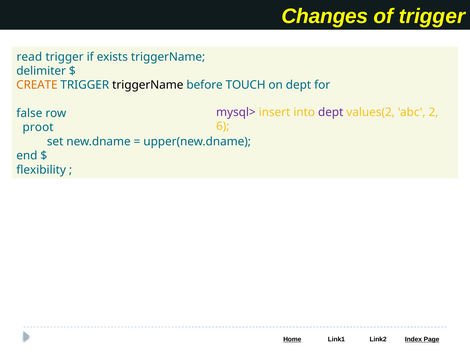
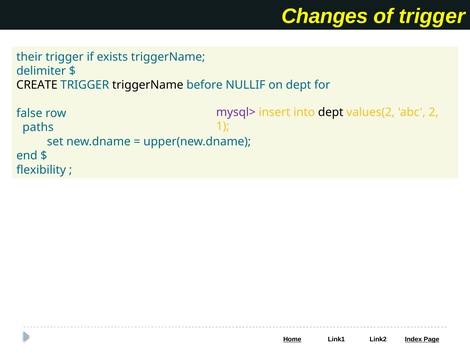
read: read -> their (29, 57)
CREATE colour: orange -> black (37, 85)
TOUCH: TOUCH -> NULLIF (246, 85)
dept colour: purple -> black (331, 112)
6: 6 -> 1 (223, 126)
proot: proot -> paths (38, 127)
